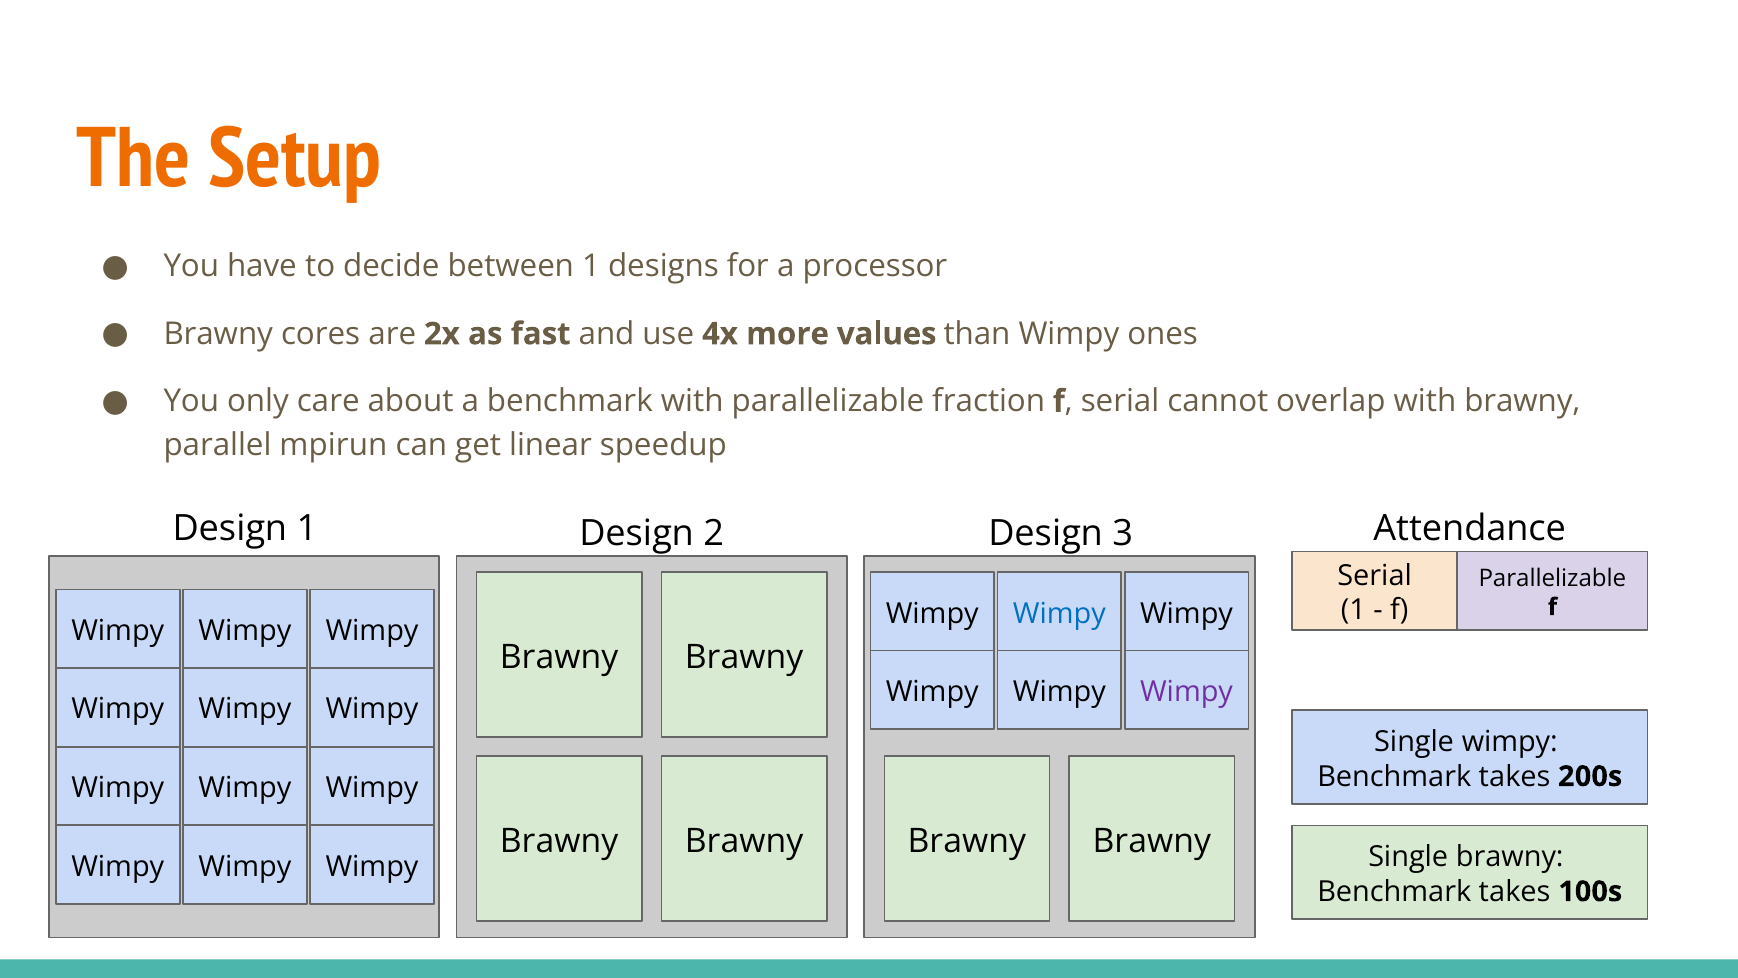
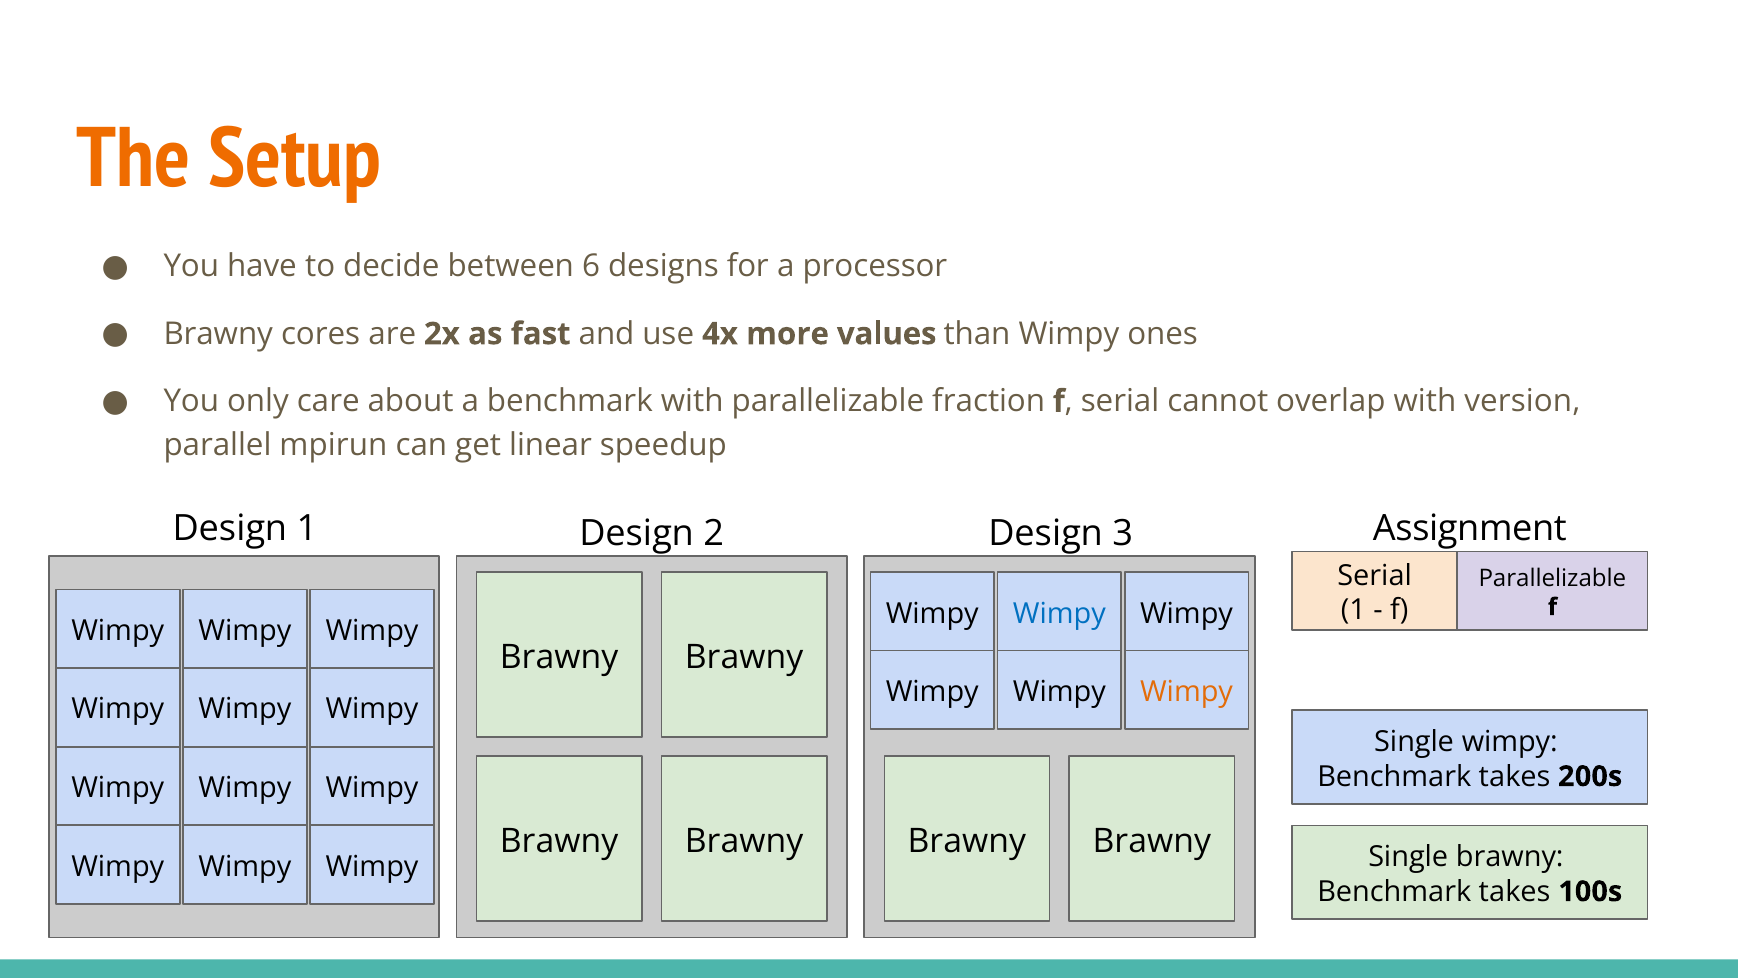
between 1: 1 -> 6 (591, 266)
with brawny: brawny -> version (1522, 401)
Attendance: Attendance -> Assignment (1470, 528)
Wimpy colour: purple -> orange (1186, 692)
